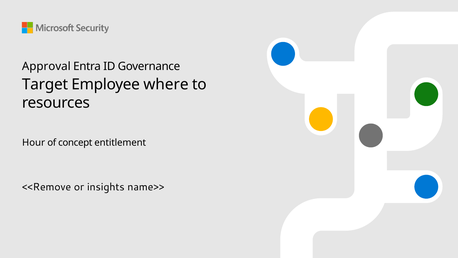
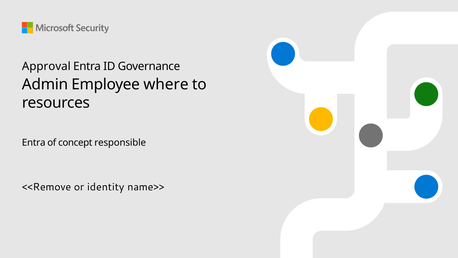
Target: Target -> Admin (45, 84)
Hour: Hour -> Entra (34, 143)
entitlement: entitlement -> responsible (120, 143)
insights: insights -> identity (106, 187)
